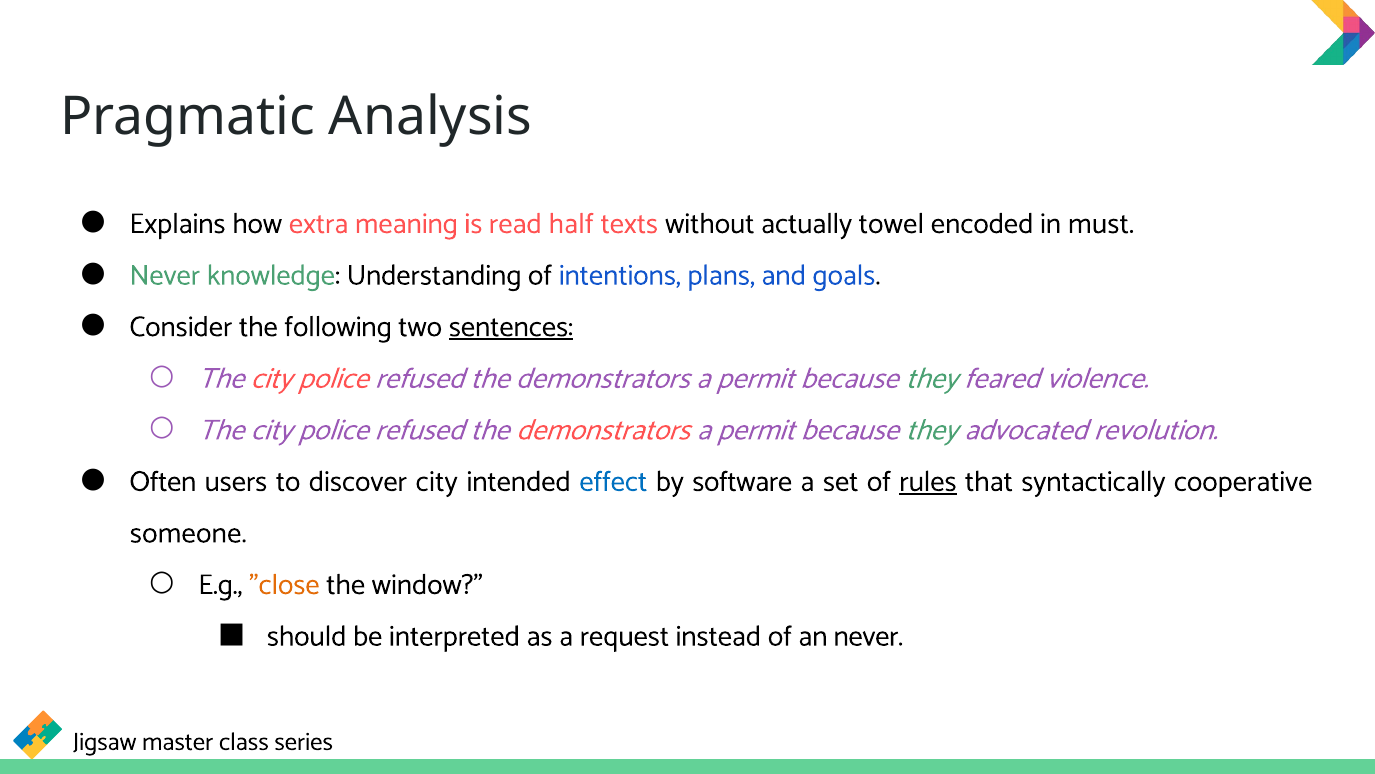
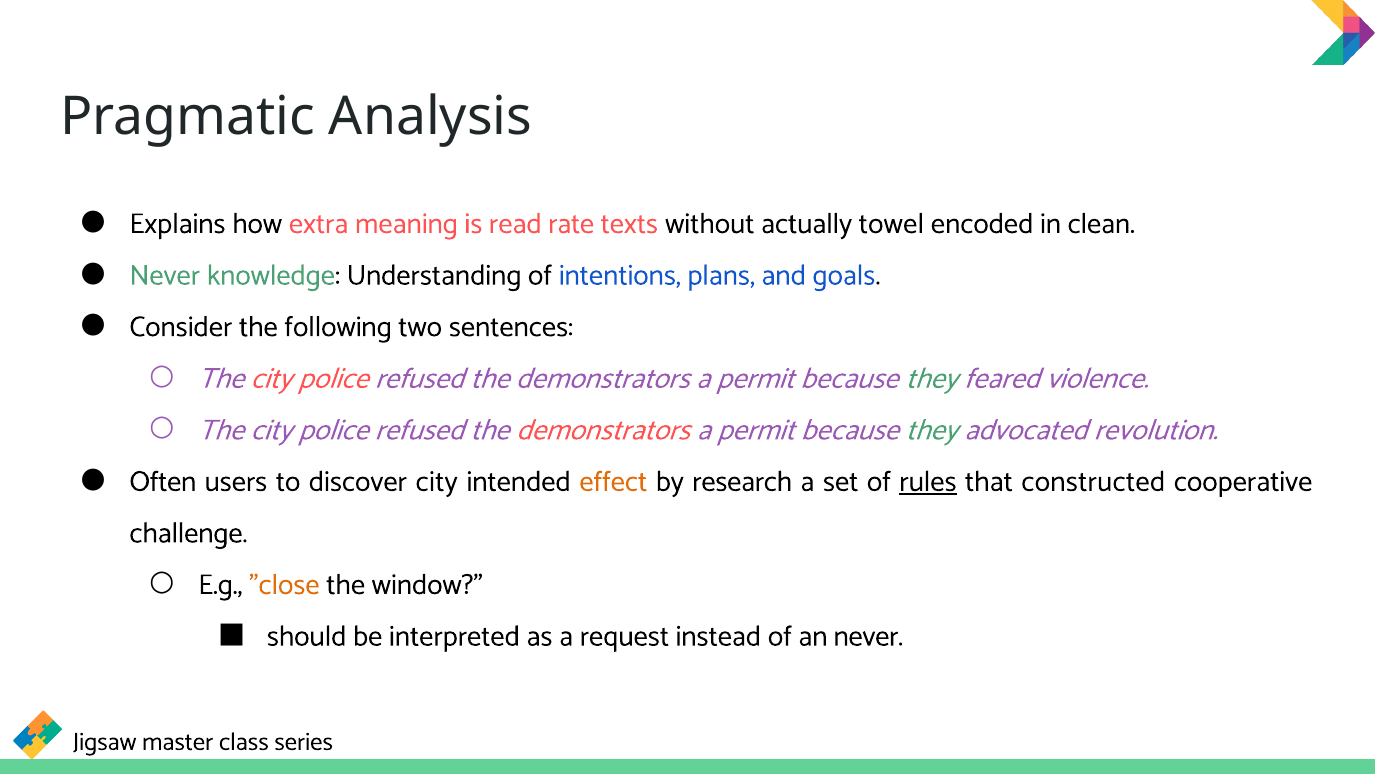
half: half -> rate (571, 223)
must: must -> clean (1101, 223)
sentences underline: present -> none (511, 326)
effect colour: blue -> orange (613, 481)
software: software -> research (742, 481)
syntactically: syntactically -> constructed (1093, 481)
someone: someone -> challenge (188, 533)
